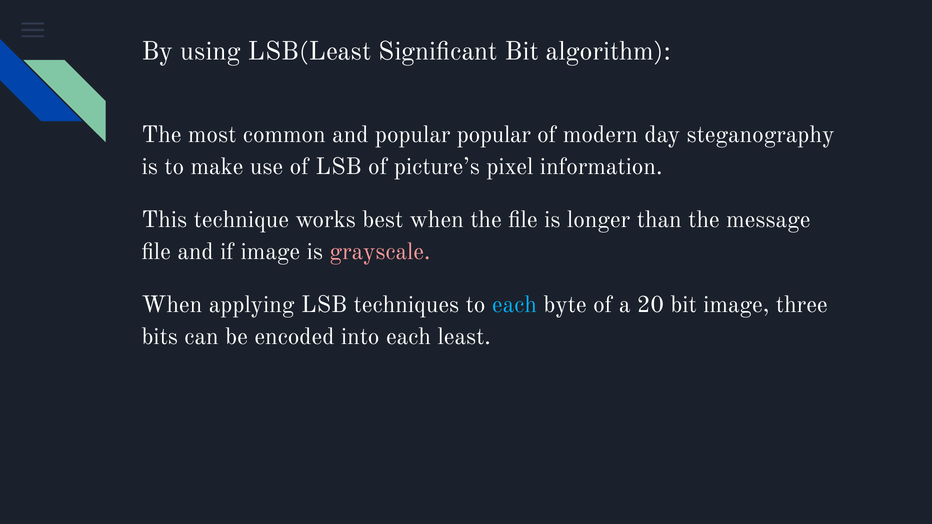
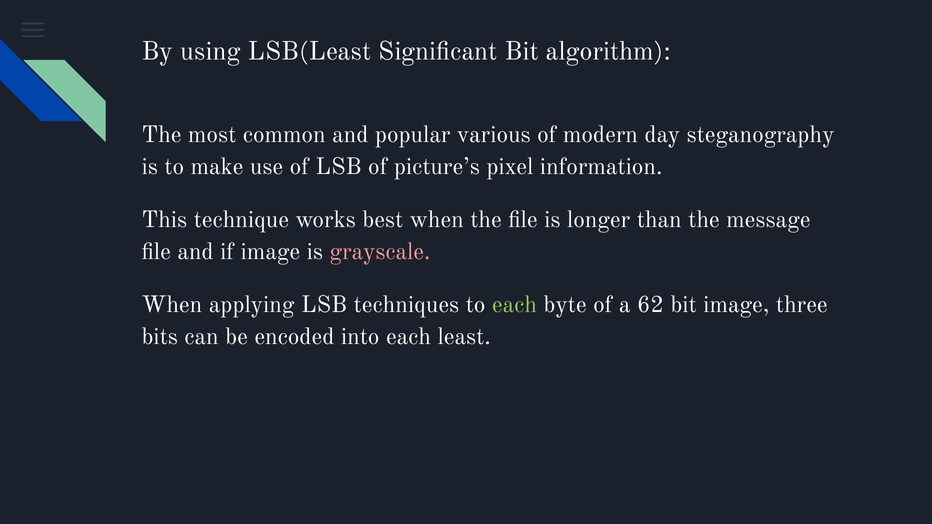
popular popular: popular -> various (494, 135)
each colour: light blue -> light green (514, 304)
20: 20 -> 62 (650, 304)
